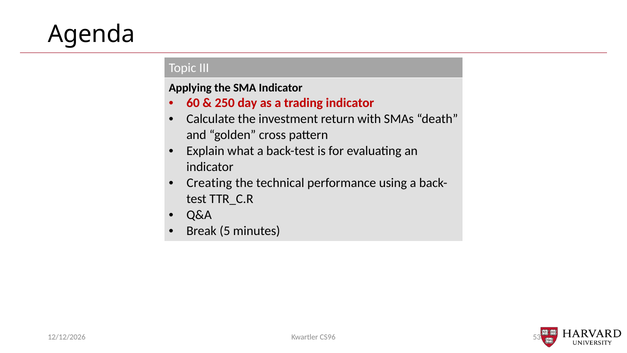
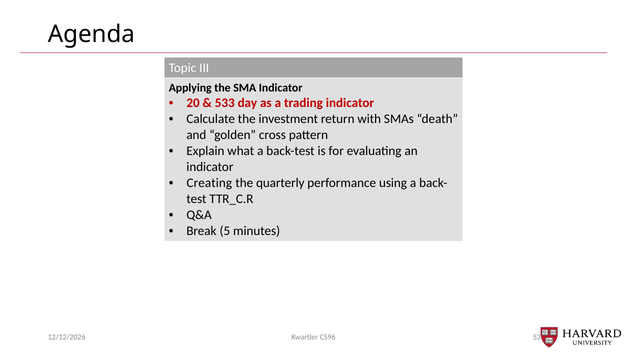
60: 60 -> 20 (193, 103)
250: 250 -> 533 (225, 103)
technical: technical -> quarterly (280, 183)
